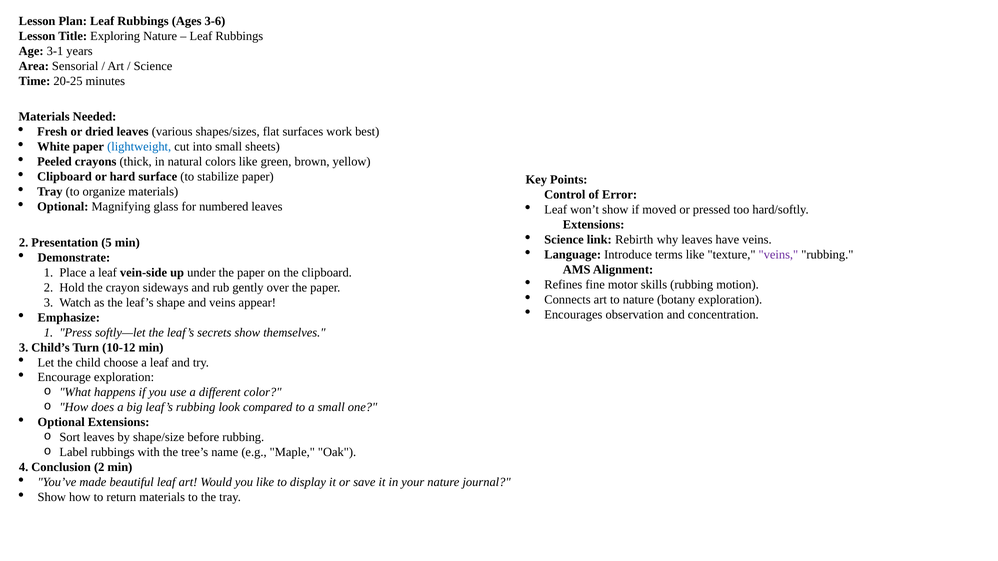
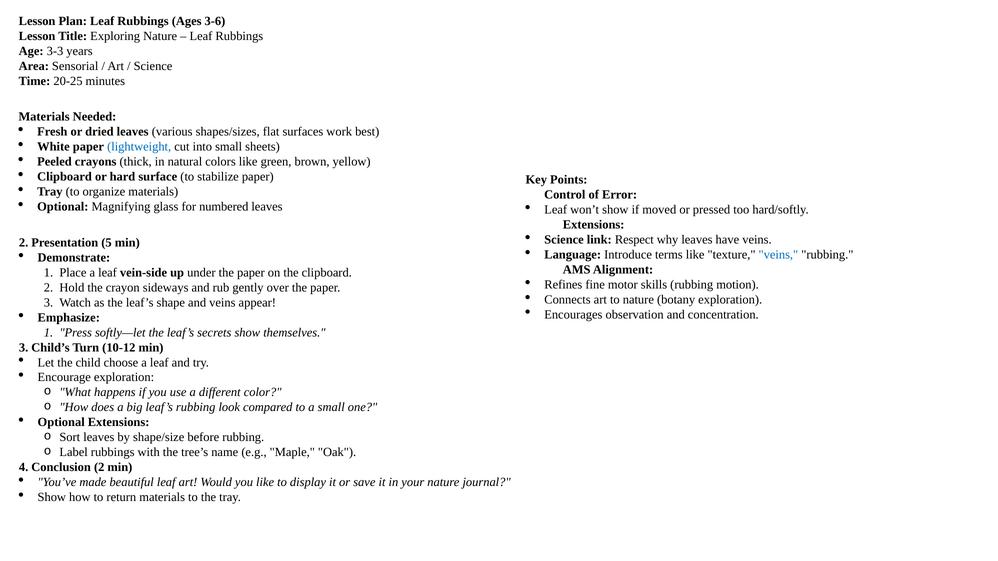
3-1: 3-1 -> 3-3 (55, 51)
Rebirth: Rebirth -> Respect (634, 240)
veins colour: purple -> blue (778, 255)
